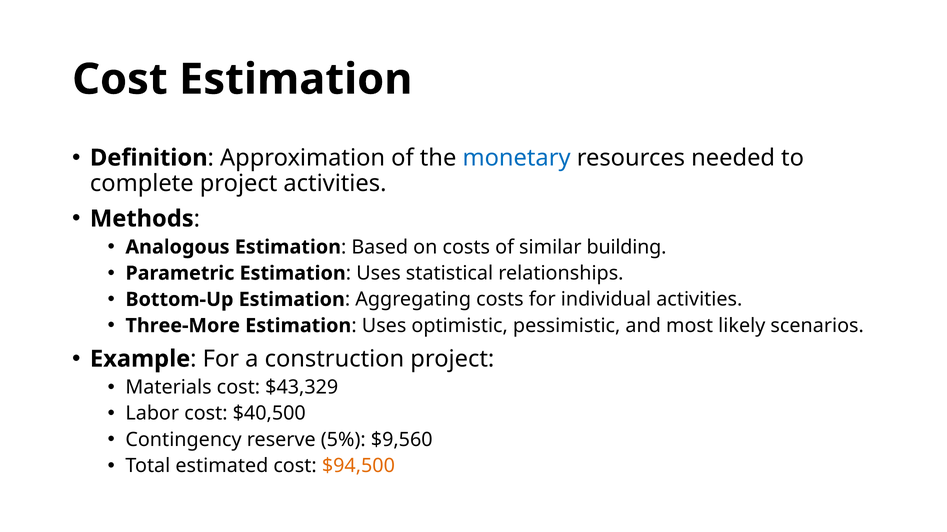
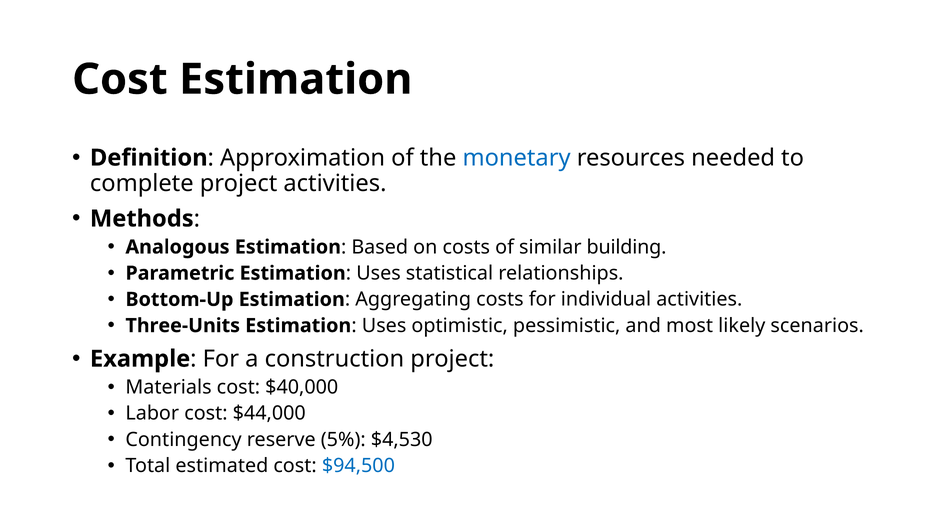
Three-More: Three-More -> Three-Units (183, 326)
$43,329: $43,329 -> $40,000 (302, 388)
$40,500: $40,500 -> $44,000 (269, 414)
$9,560: $9,560 -> $4,530 (402, 440)
$94,500 colour: orange -> blue (358, 466)
